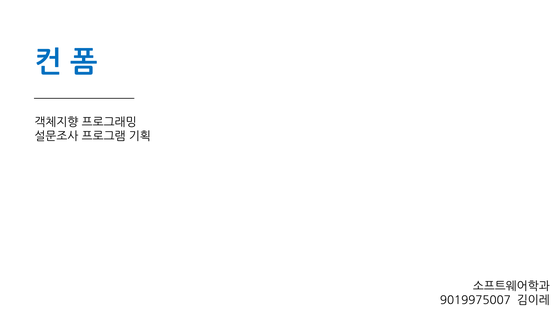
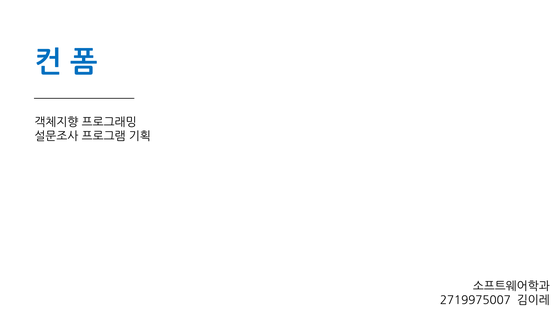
9019975007: 9019975007 -> 2719975007 (475, 300)
